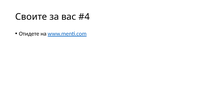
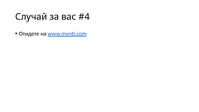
Своите: Своите -> Случай (31, 17)
